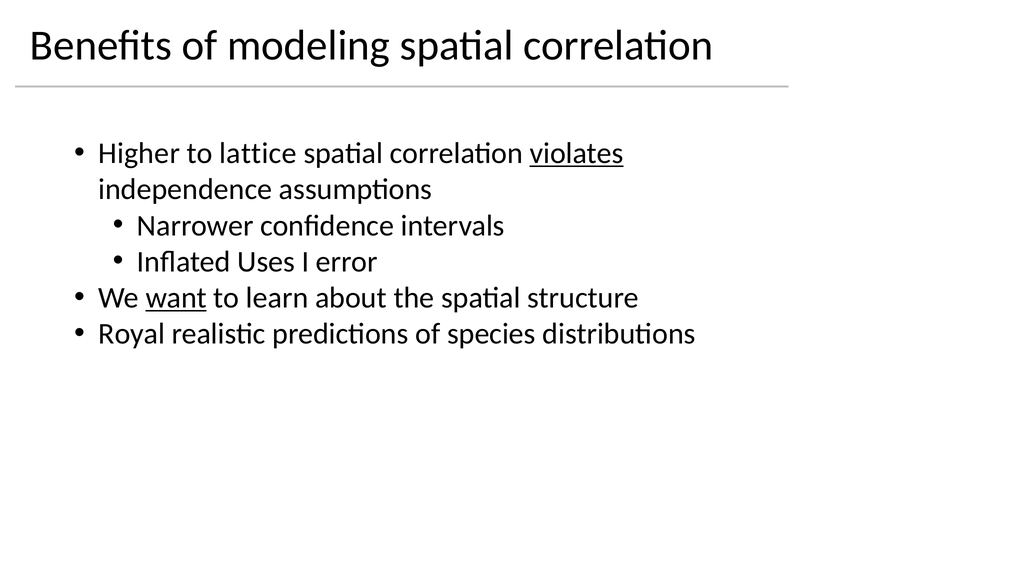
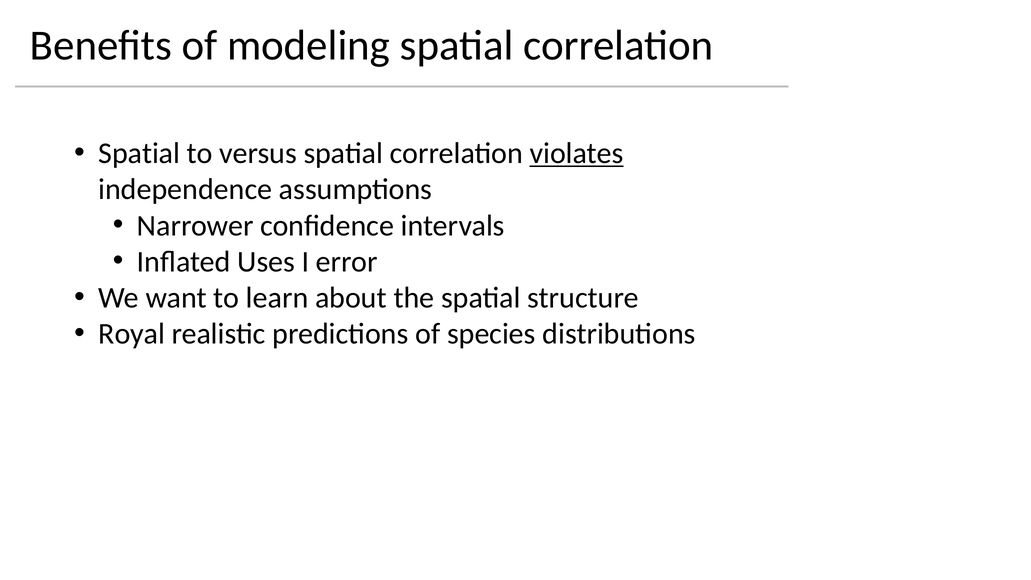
Higher: Higher -> Spatial (139, 153)
lattice: lattice -> versus (258, 153)
want underline: present -> none (176, 298)
